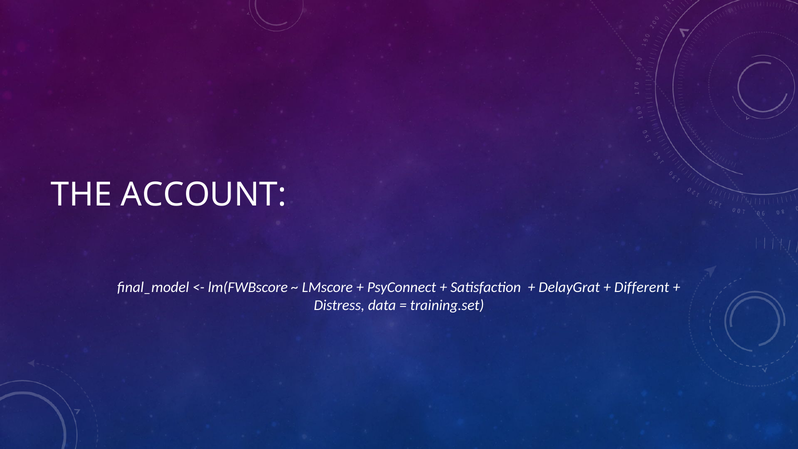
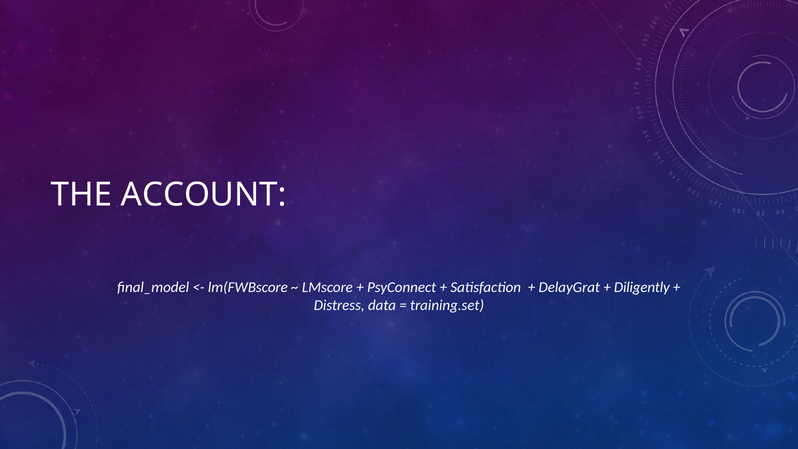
Different: Different -> Diligently (642, 287)
